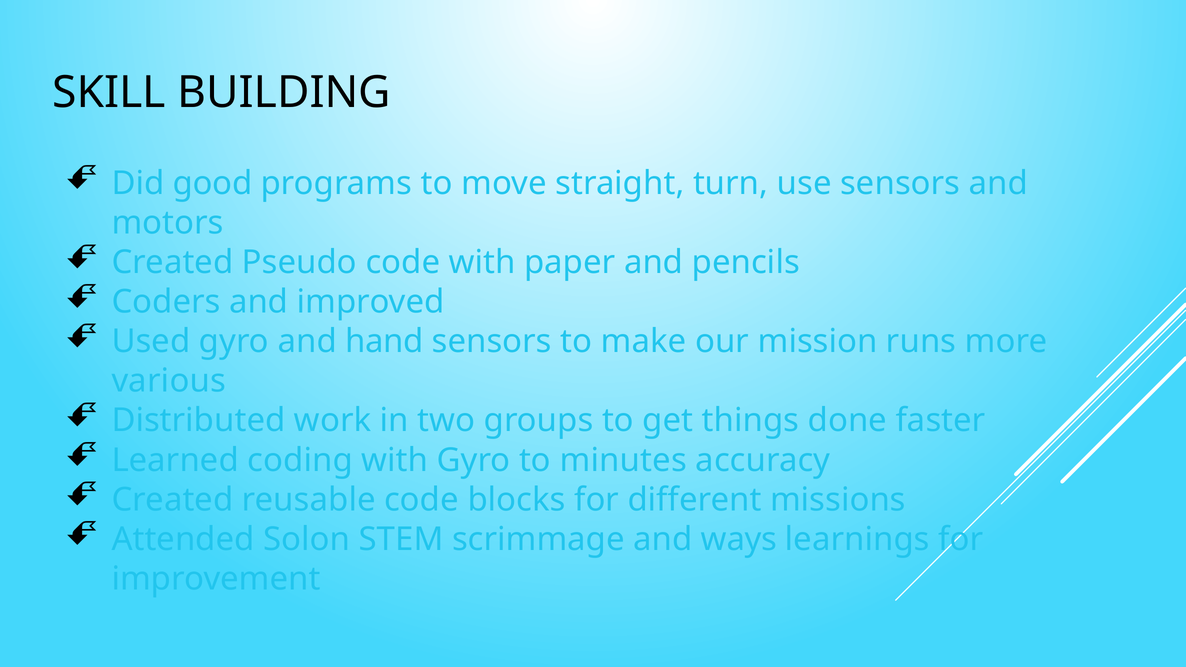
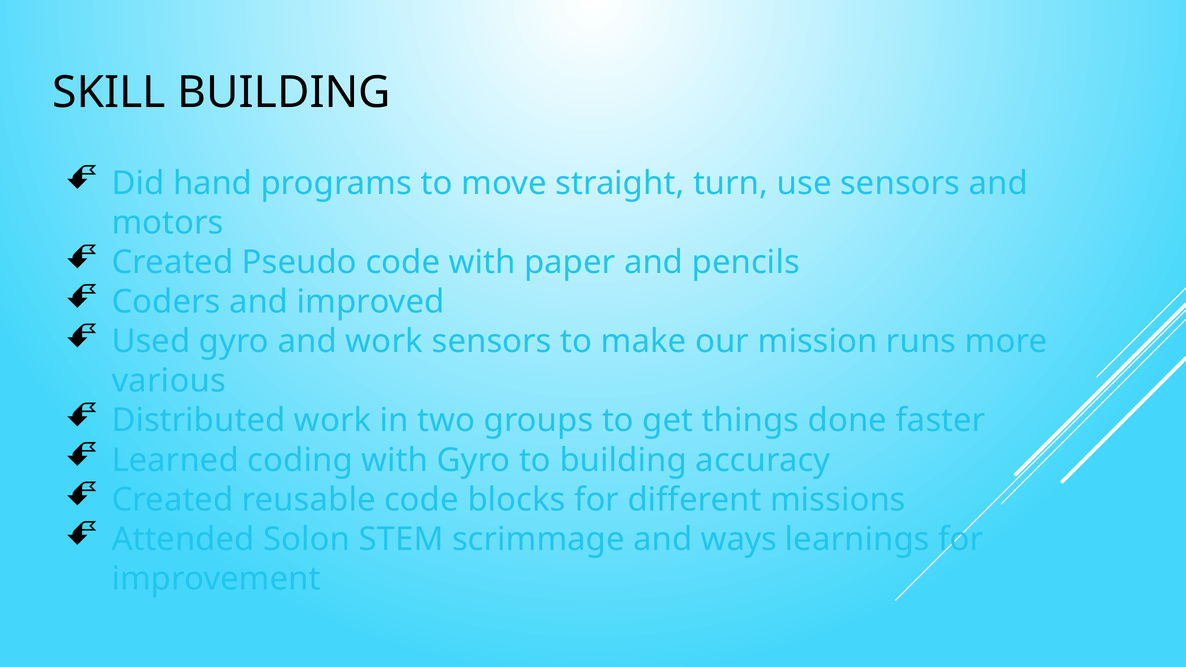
good: good -> hand (213, 183)
and hand: hand -> work (384, 342)
to minutes: minutes -> building (623, 460)
